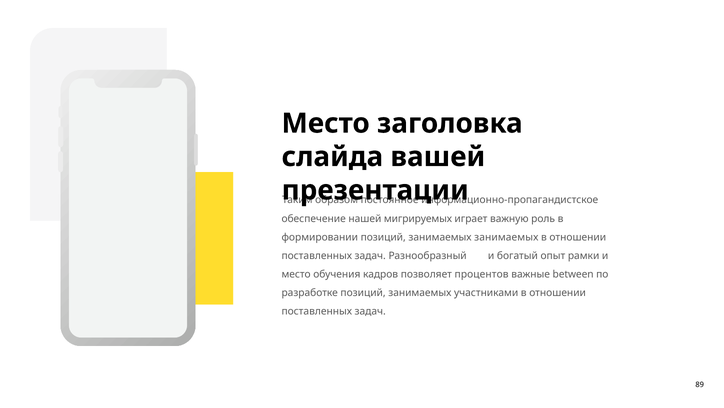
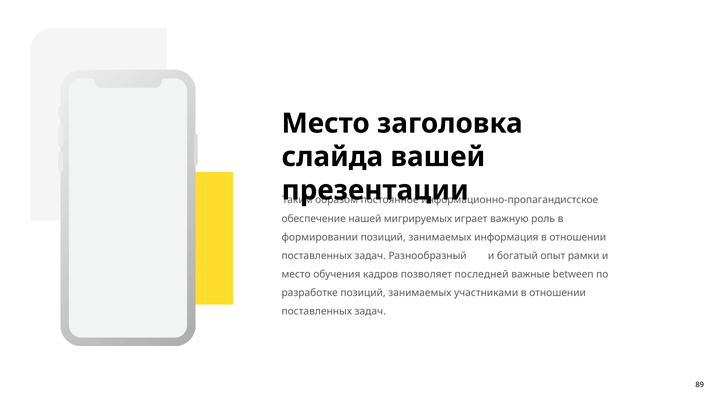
занимаемых занимаемых: занимаемых -> информация (506, 237)
процентов: процентов -> последней (482, 274)
